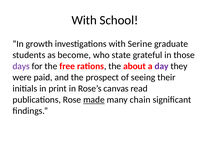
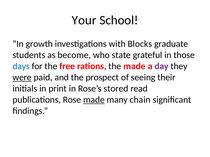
With: With -> Your (84, 20)
Serine: Serine -> Blocks (140, 44)
days colour: purple -> blue (21, 66)
the about: about -> made (134, 66)
were underline: none -> present (22, 78)
canvas: canvas -> stored (116, 89)
